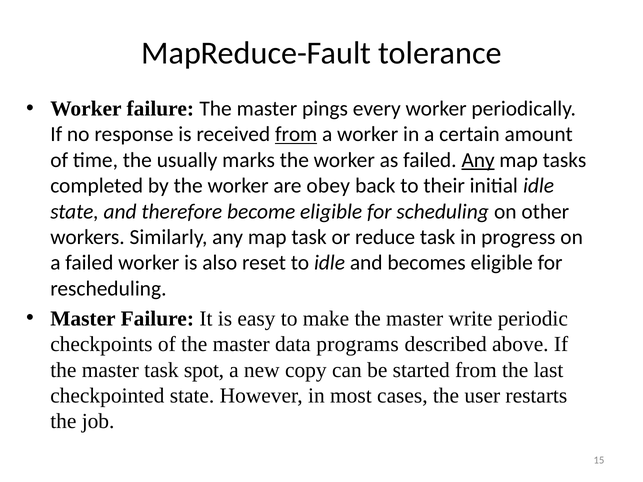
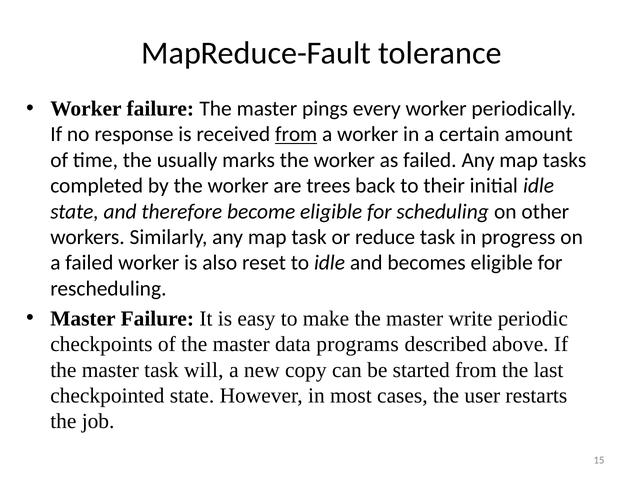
Any underline: present -> none (478, 160)
obey: obey -> trees (328, 186)
spot: spot -> will (204, 370)
